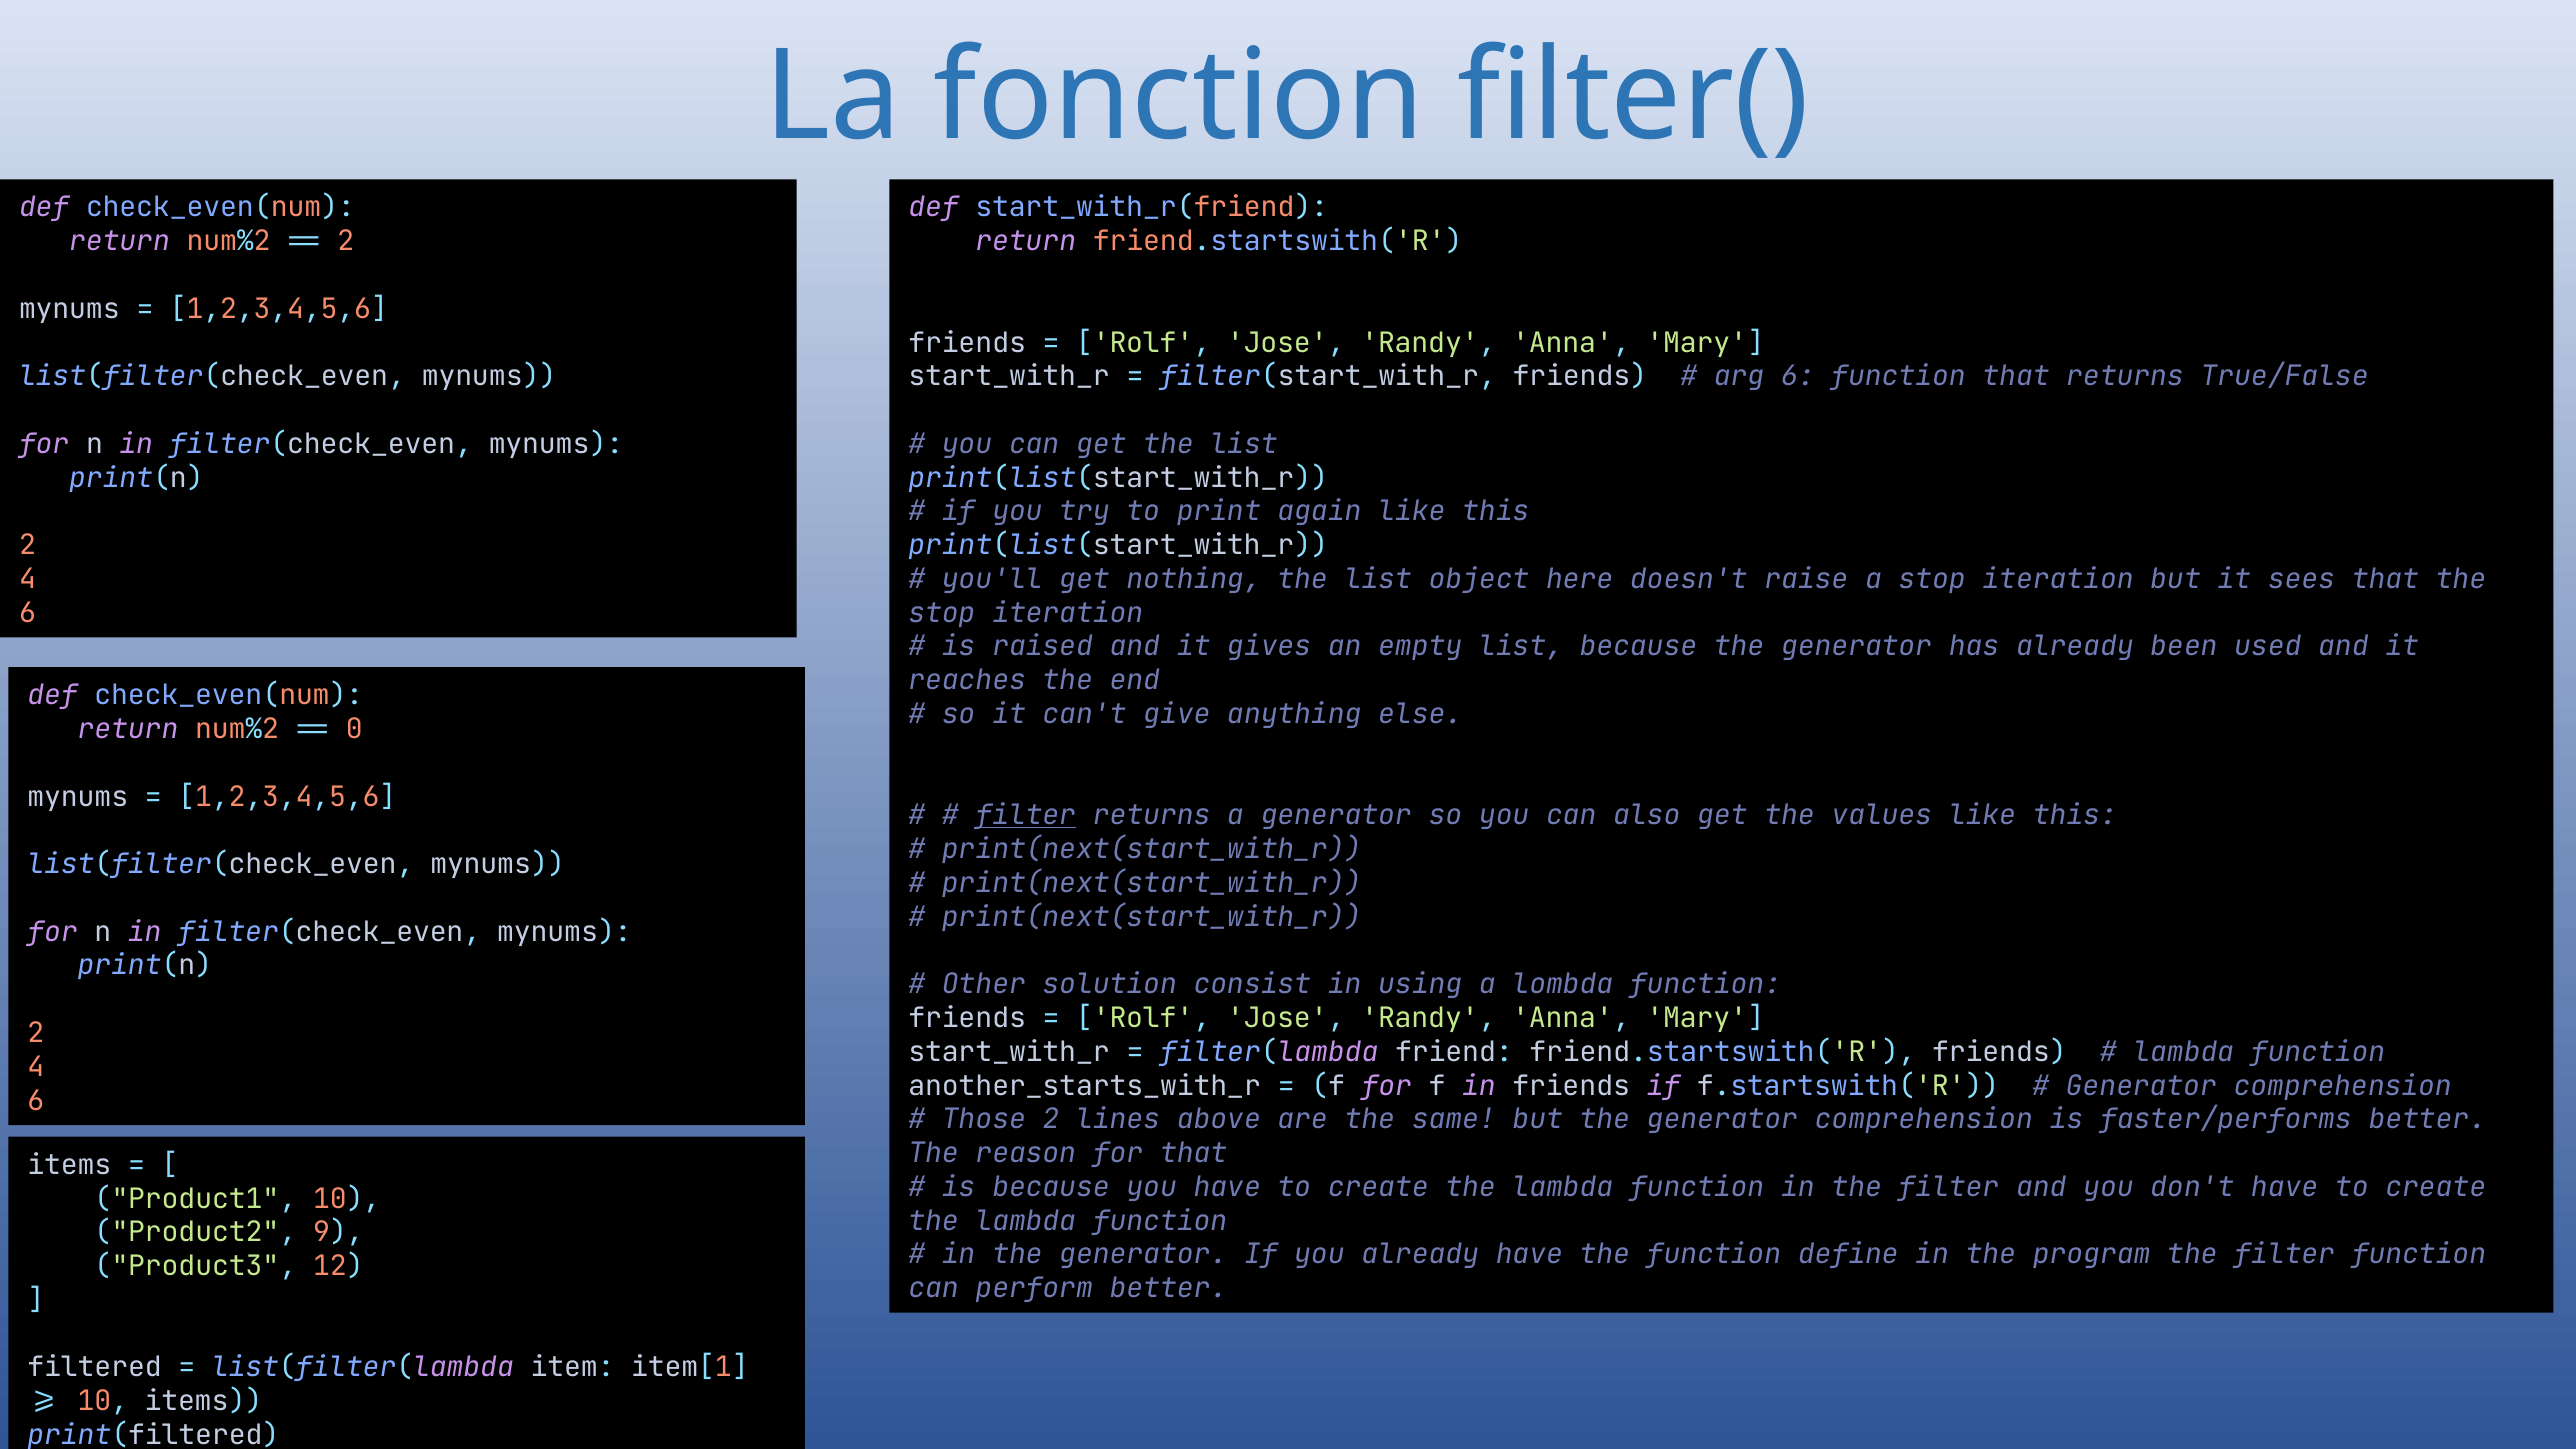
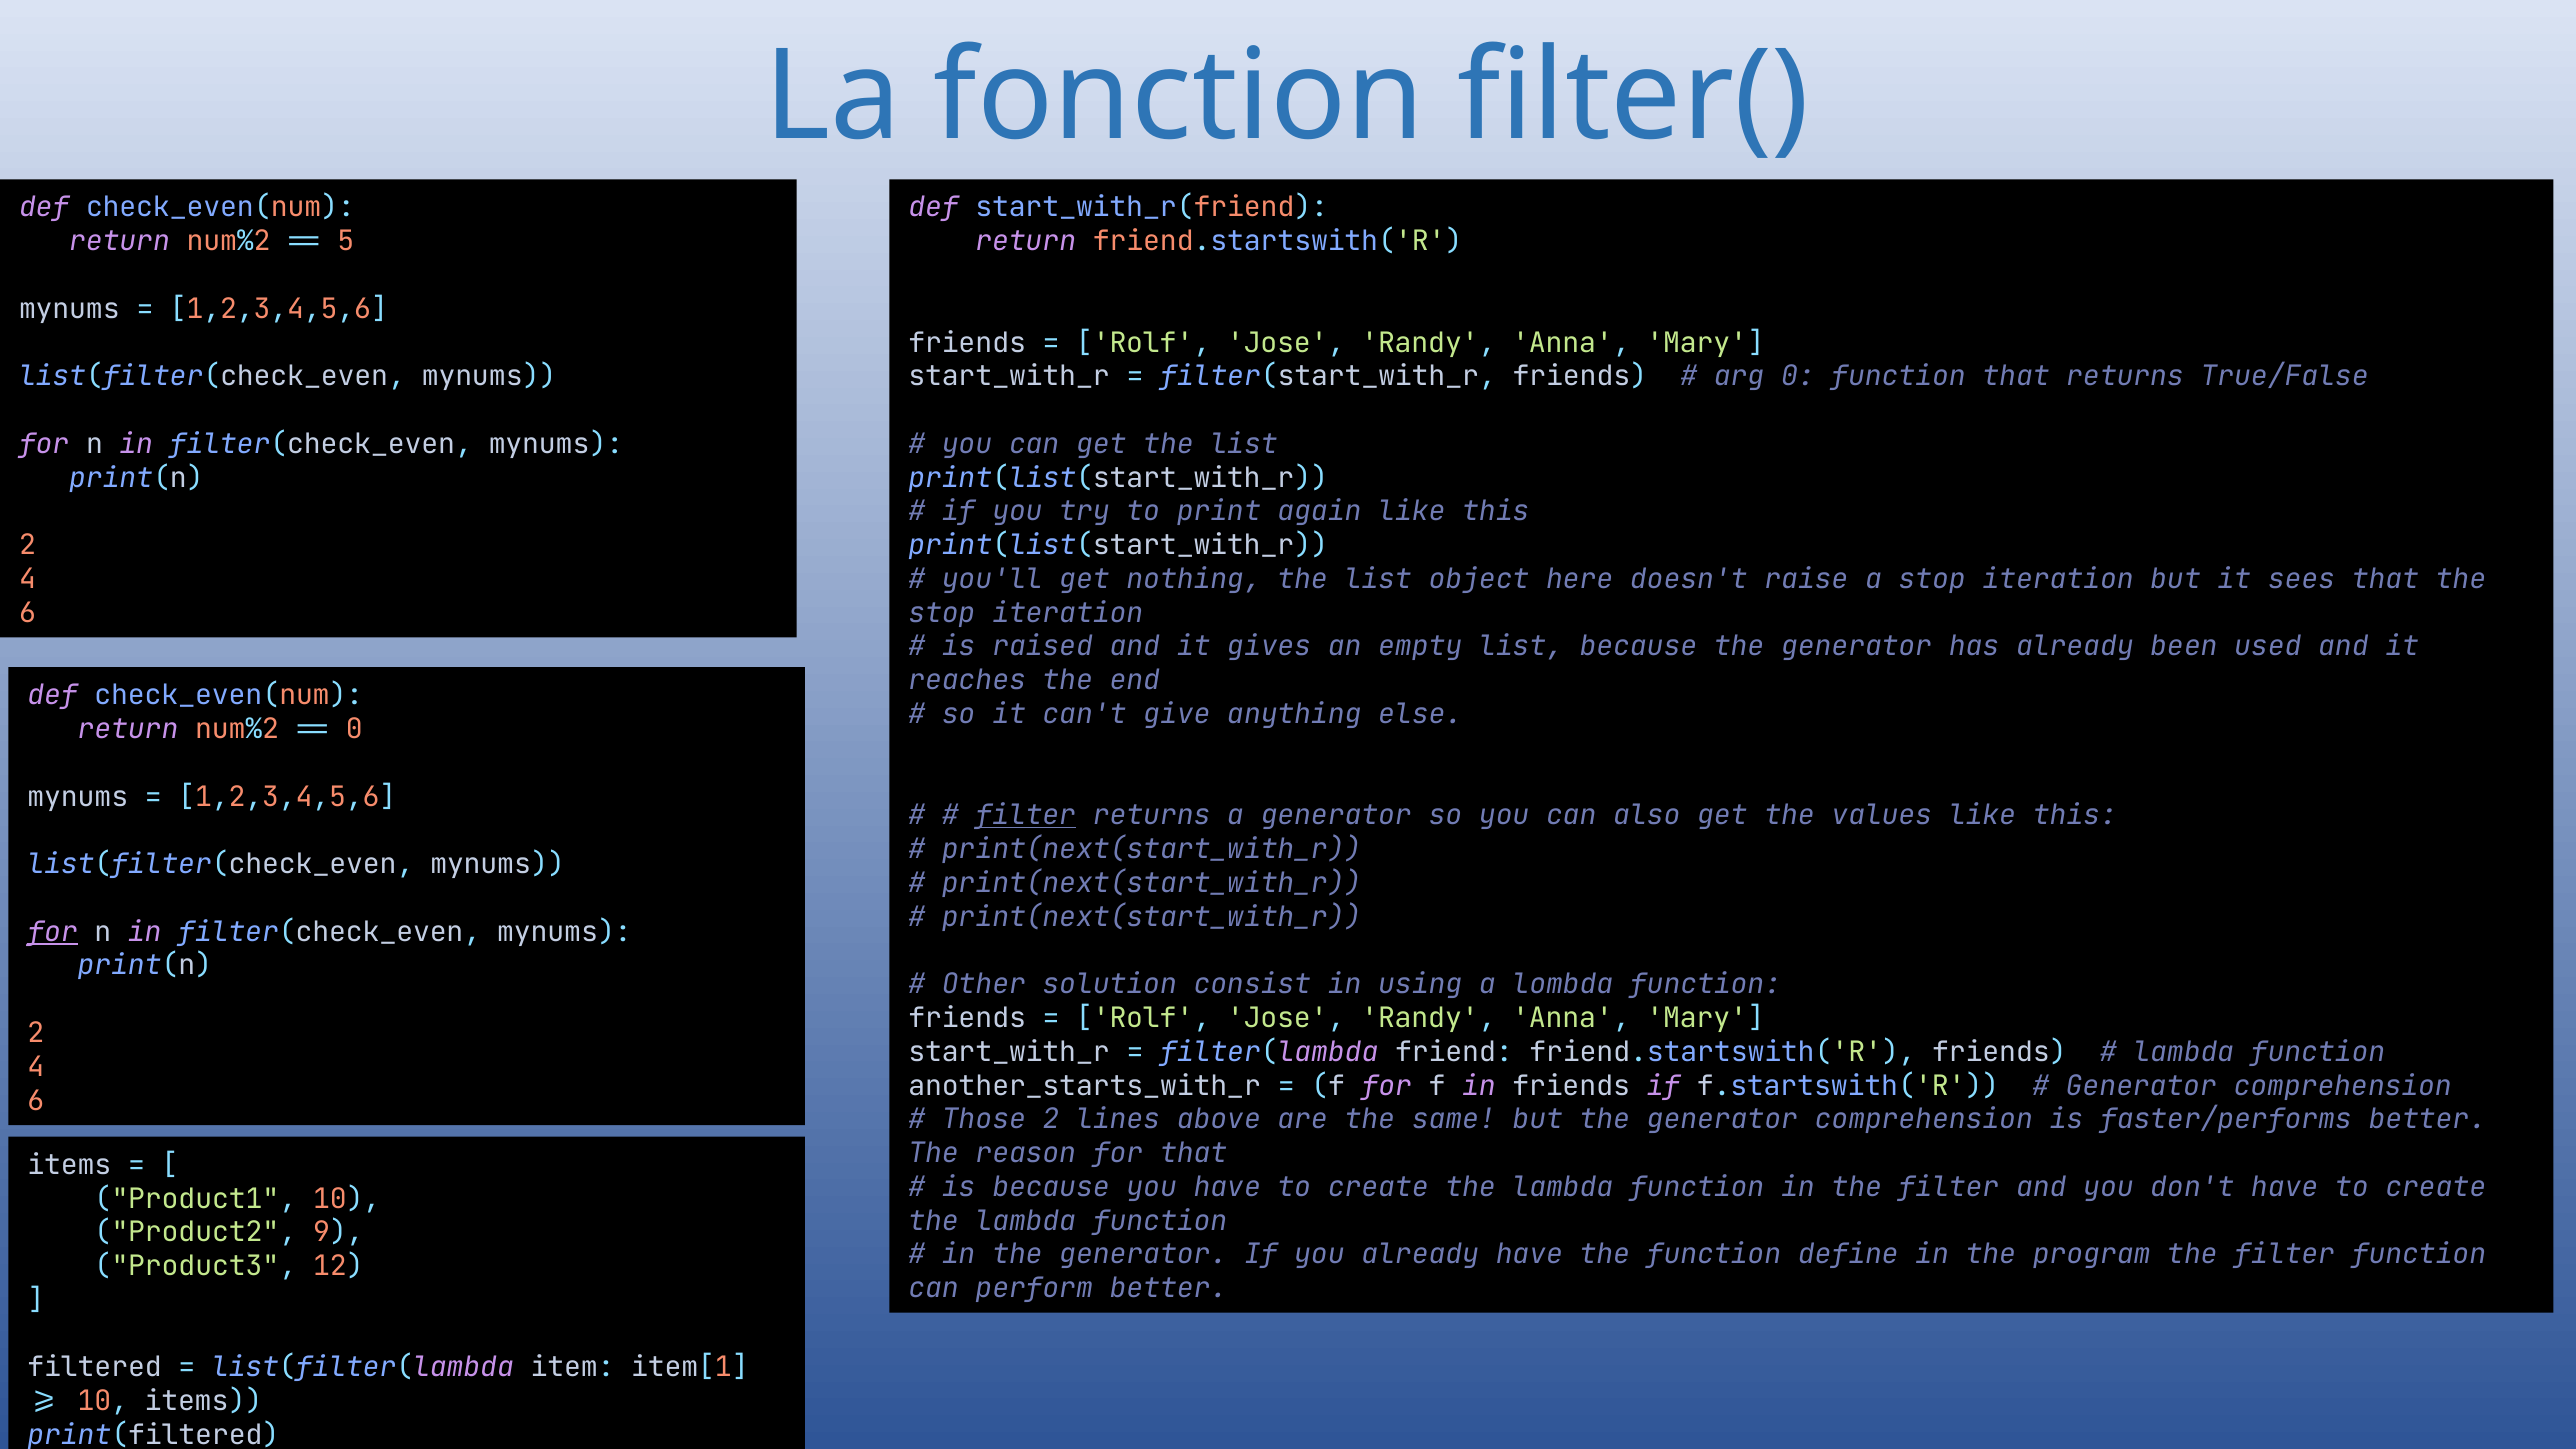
2: 2 -> 5 (346, 241)
arg 6: 6 -> 0 (1798, 377)
for underline: none -> present (53, 932)
